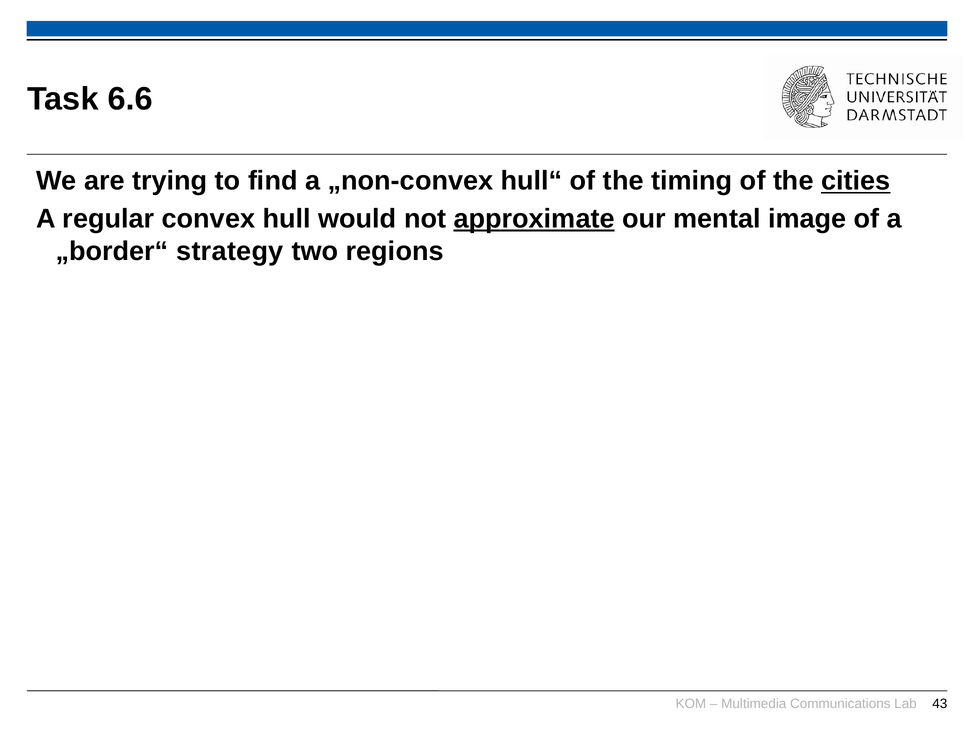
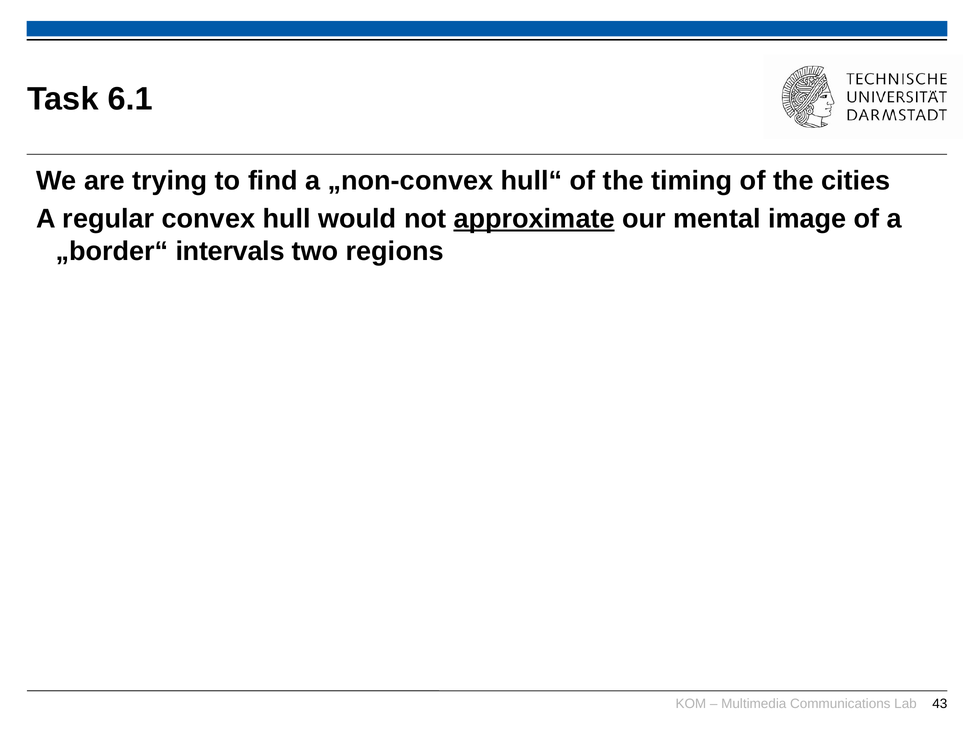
6.6: 6.6 -> 6.1 (130, 99)
cities underline: present -> none (856, 181)
strategy: strategy -> intervals (230, 251)
